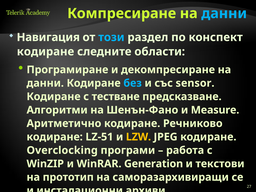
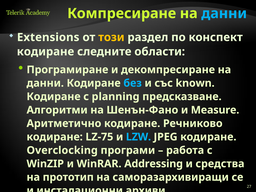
Навигация: Навигация -> Extensions (48, 37)
този colour: light blue -> yellow (111, 37)
sensor: sensor -> known (195, 83)
тестване: тестване -> planning (116, 97)
LZ-51: LZ-51 -> LZ-75 (99, 137)
LZW colour: yellow -> light blue (138, 137)
Generation: Generation -> Addressing (154, 164)
текстови: текстови -> средства (220, 164)
